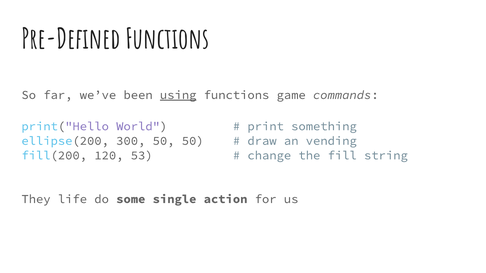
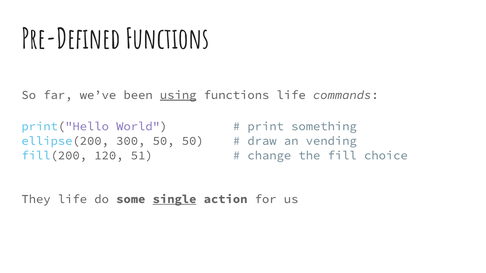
functions game: game -> life (291, 95)
53: 53 -> 51 (142, 156)
string: string -> choice (386, 156)
single underline: none -> present (175, 199)
